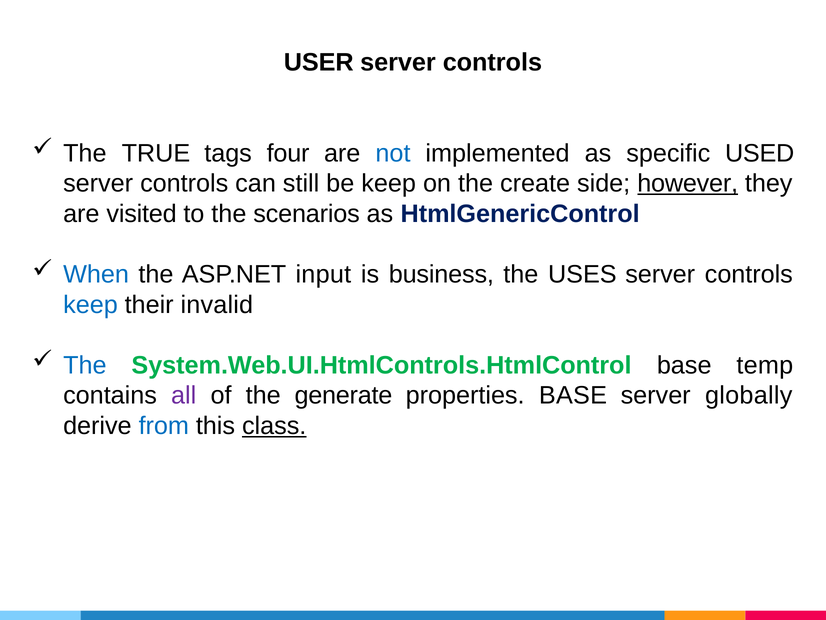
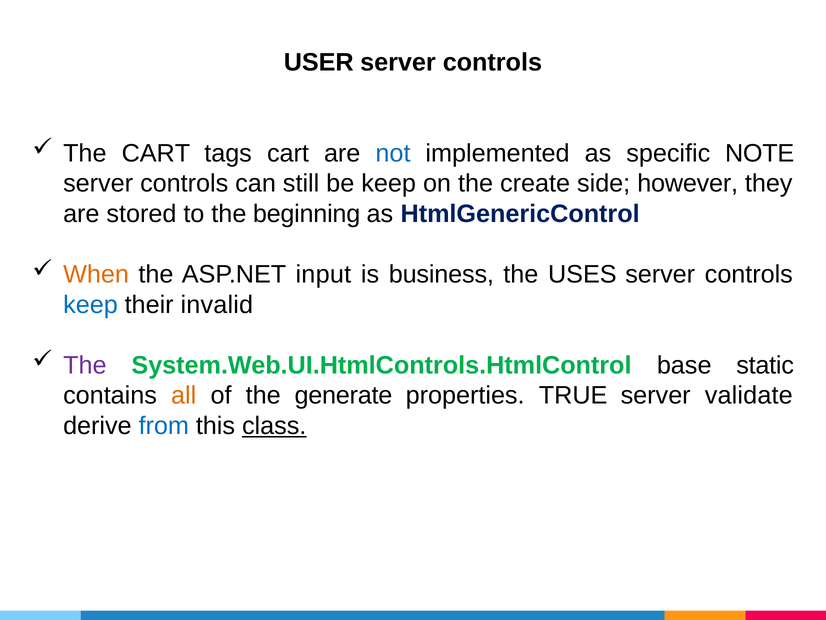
The TRUE: TRUE -> CART (156, 153)
tags four: four -> cart (288, 153)
USED: USED -> NOTE (760, 153)
however underline: present -> none (688, 183)
visited: visited -> stored (141, 214)
scenarios: scenarios -> beginning (307, 214)
When colour: blue -> orange (96, 274)
The colour: blue -> purple (85, 365)
temp: temp -> static (765, 365)
all colour: purple -> orange (184, 395)
properties BASE: BASE -> TRUE (573, 395)
globally: globally -> validate (749, 395)
